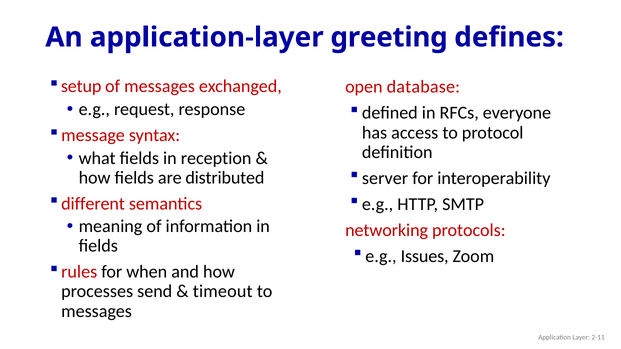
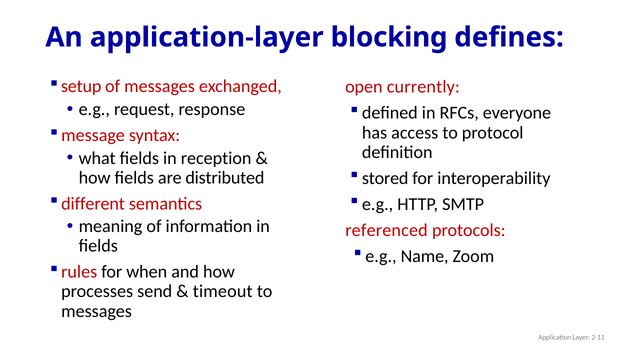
greeting: greeting -> blocking (389, 37)
database: database -> currently (423, 87)
server: server -> stored (385, 178)
networking: networking -> referenced (386, 230)
Issues: Issues -> Name (425, 256)
